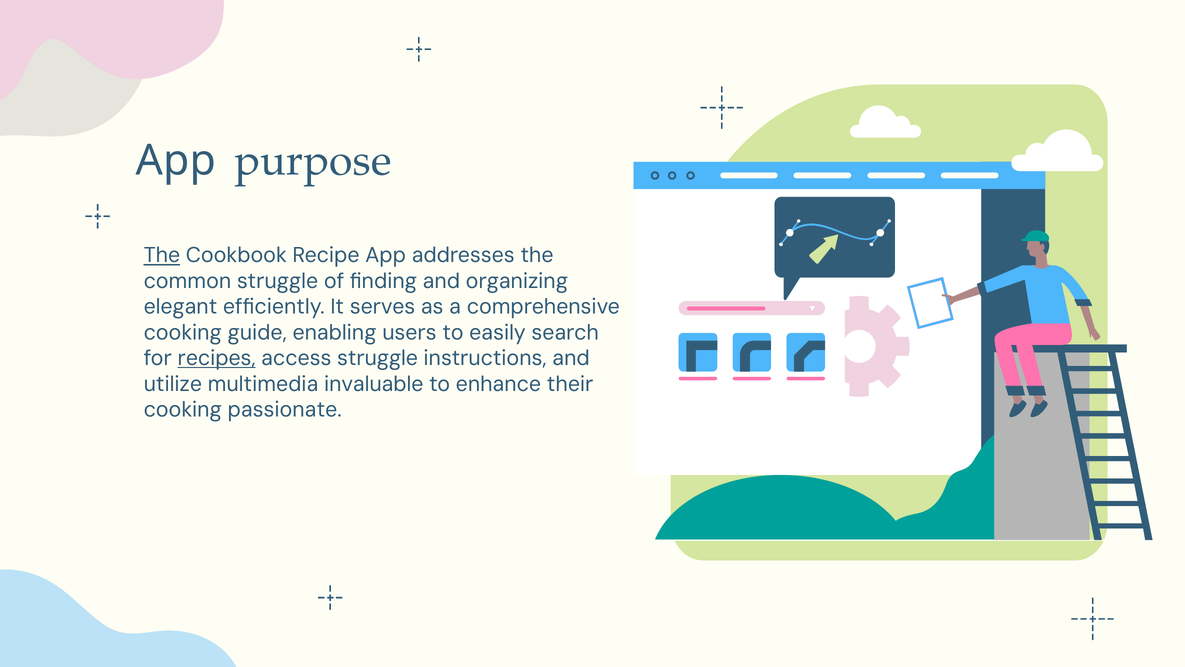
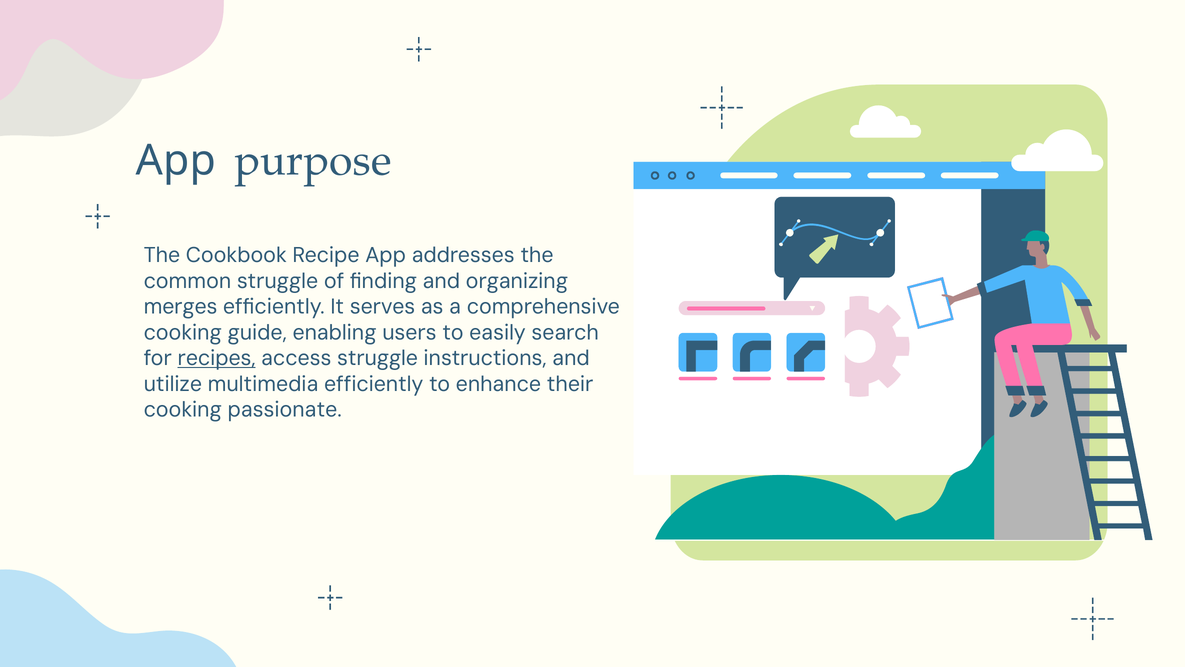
The underline: present -> none (162, 255)
elegant: elegant -> merges (181, 307)
multimedia invaluable: invaluable -> efficiently (374, 384)
